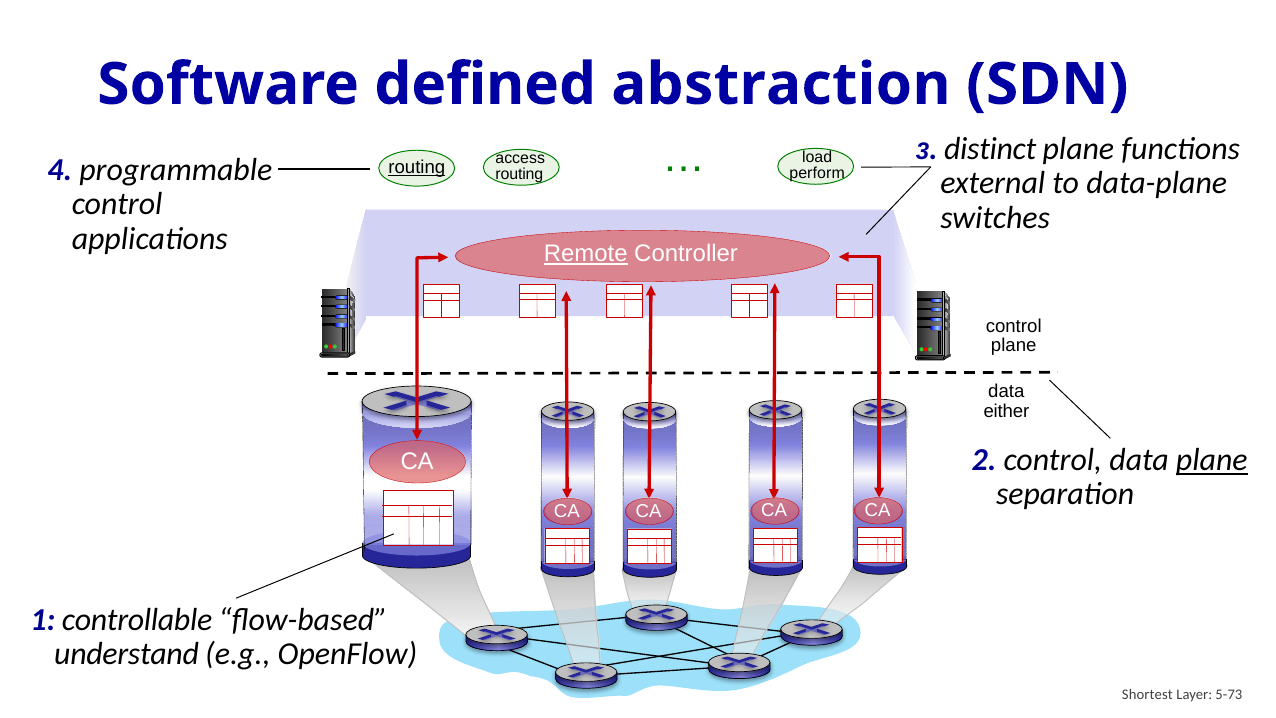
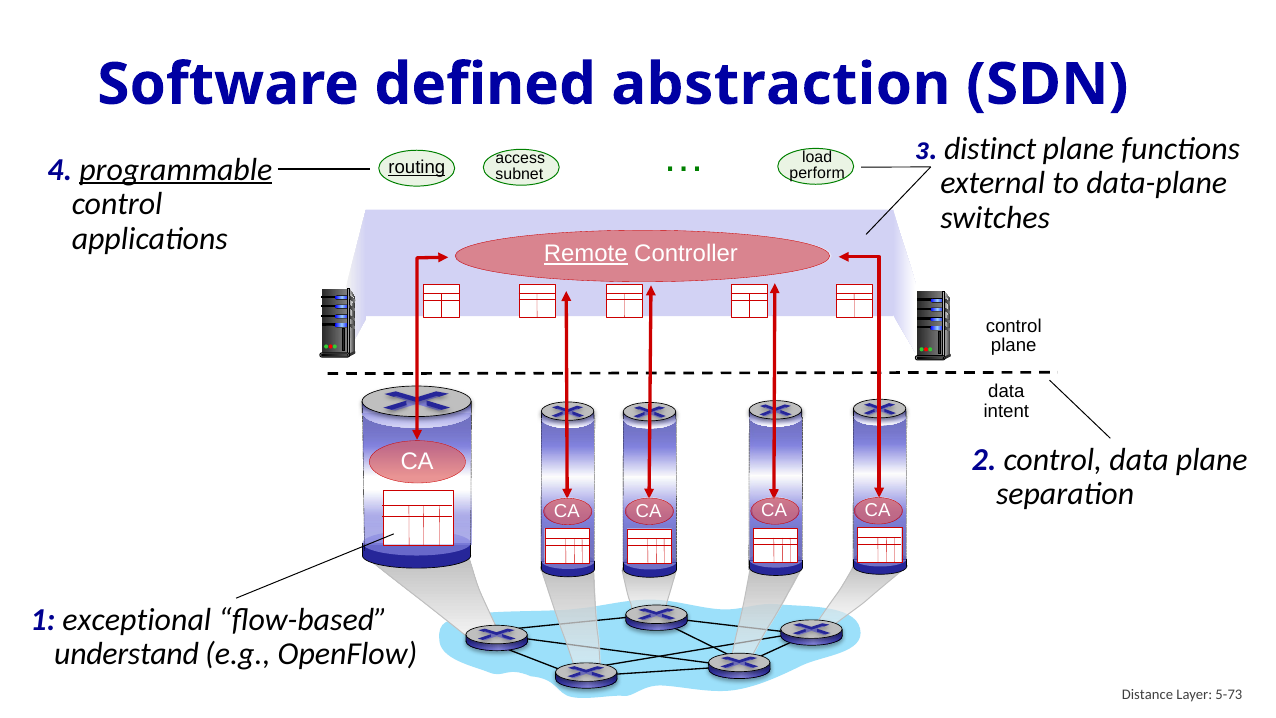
programmable underline: none -> present (176, 170)
routing: routing -> subnet (519, 175)
either: either -> intent (1006, 411)
plane underline: present -> none (1212, 460)
controllable: controllable -> exceptional (137, 620)
Shortest: Shortest -> Distance (1147, 694)
